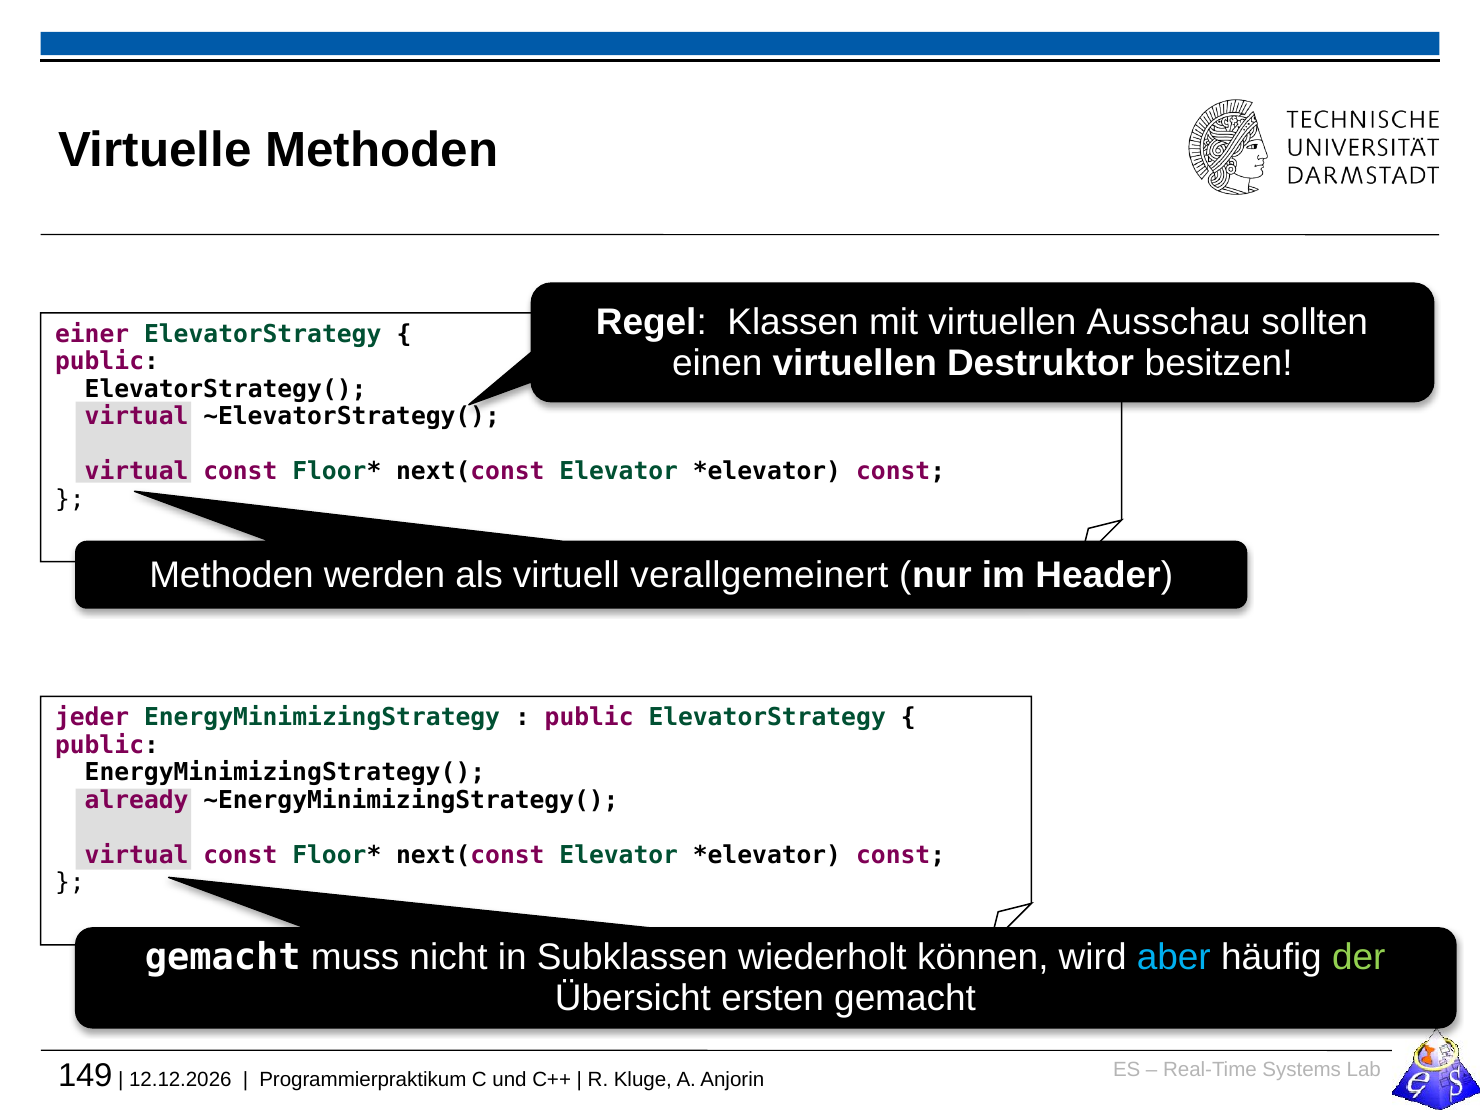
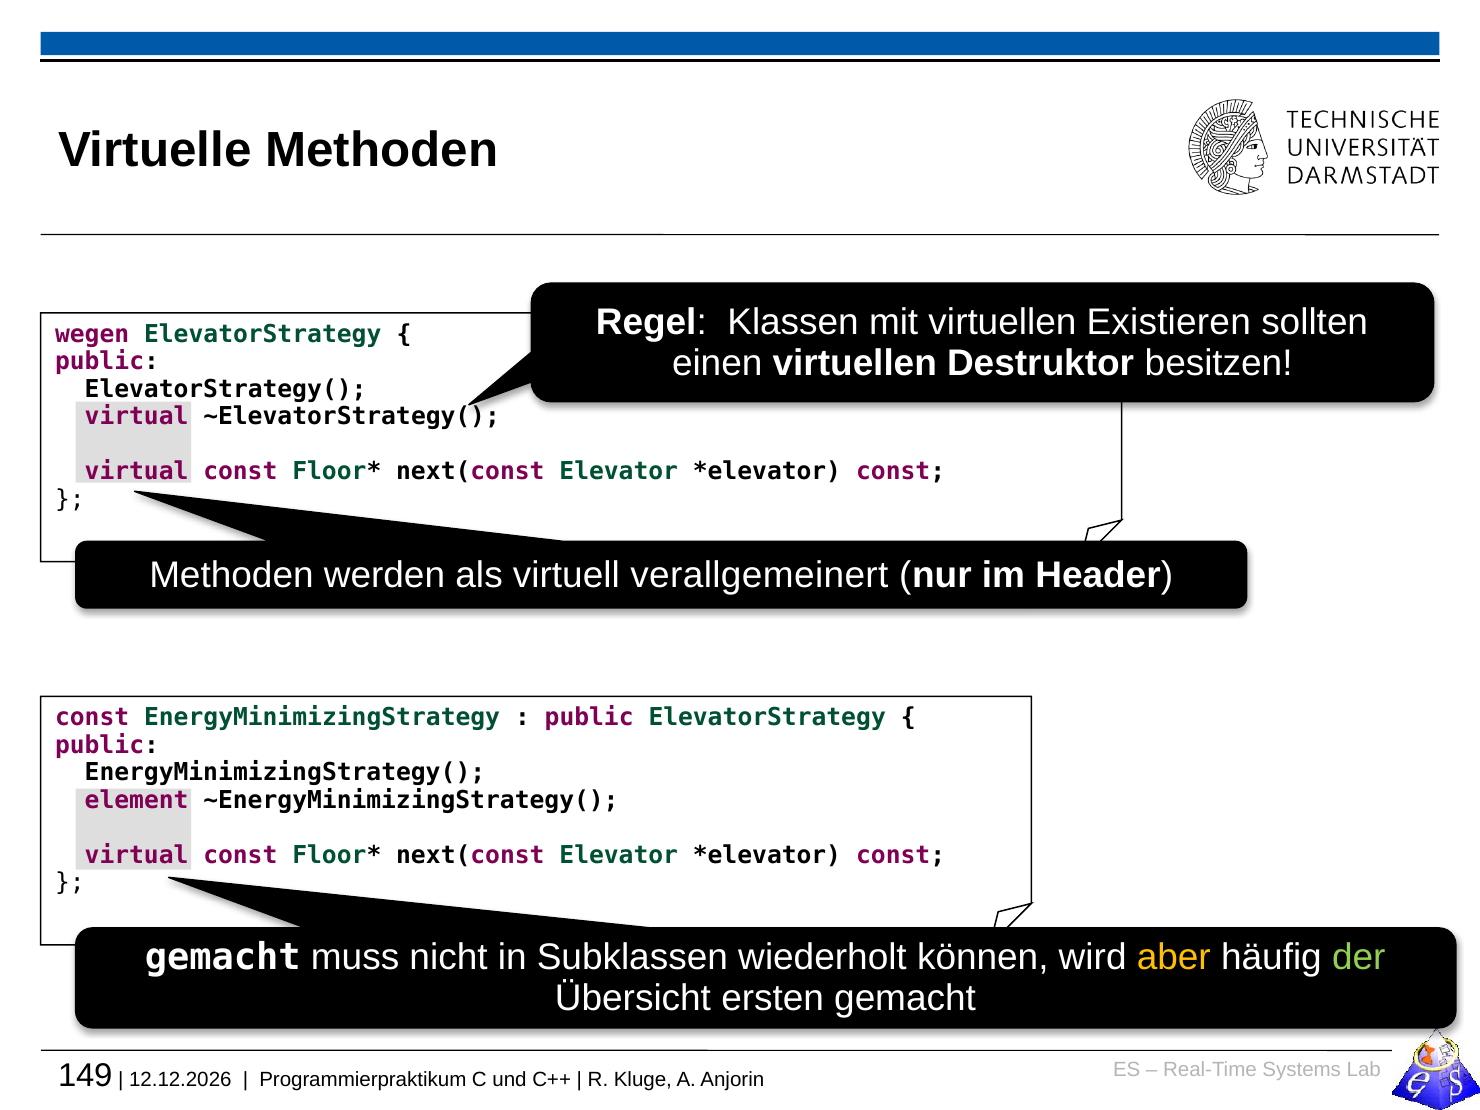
Ausschau: Ausschau -> Existieren (1169, 322)
einer: einer -> wegen (92, 334)
jeder: jeder -> const (92, 717)
already: already -> element (137, 800)
aber colour: light blue -> yellow (1174, 957)
